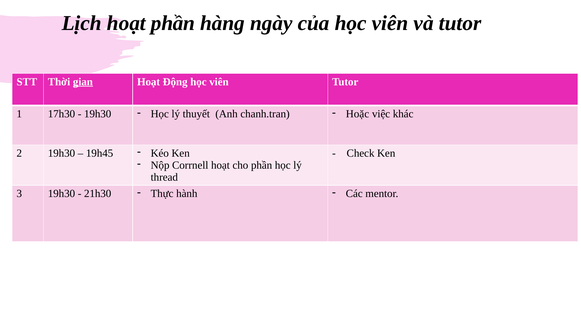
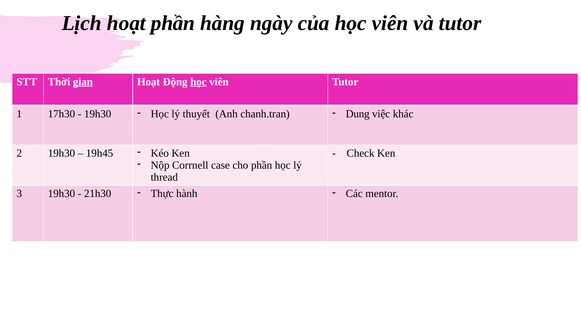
học underline: none -> present (198, 82)
Hoặc: Hoặc -> Dung (358, 114)
Corrnell hoạt: hoạt -> case (220, 165)
